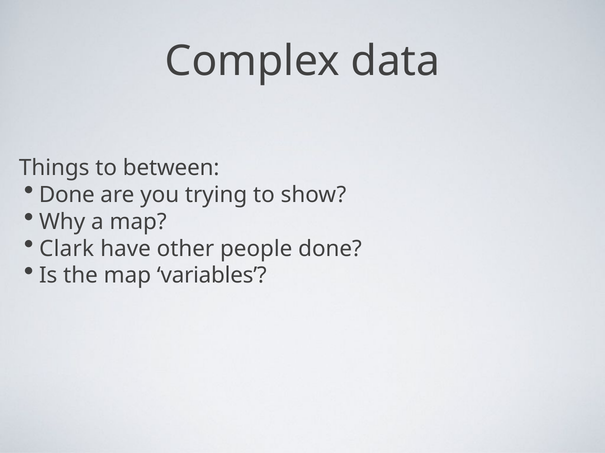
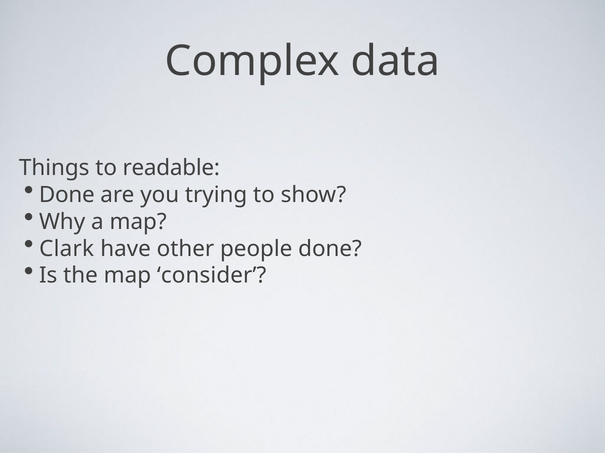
between: between -> readable (171, 168)
variables: variables -> consider (212, 276)
